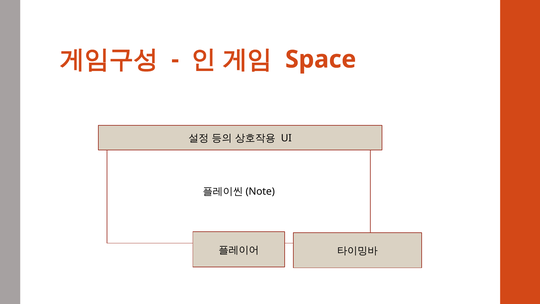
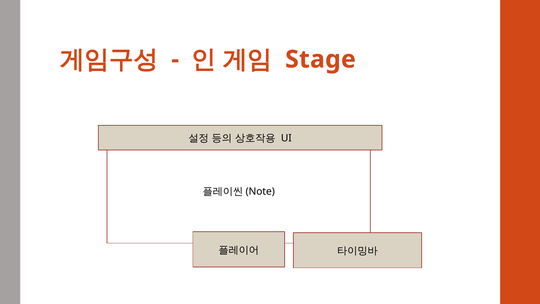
Space: Space -> Stage (320, 59)
